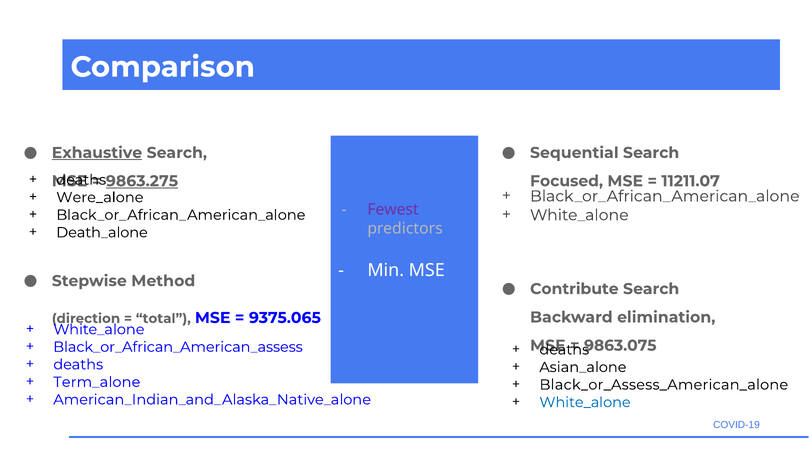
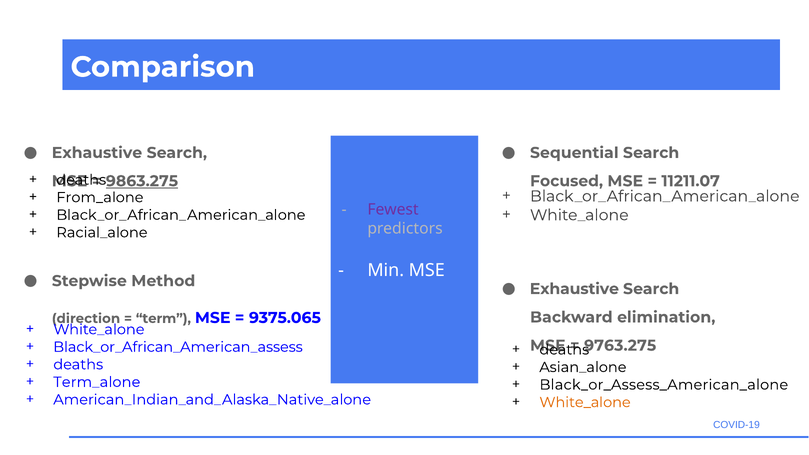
Exhaustive underline: present -> none (97, 153)
Were_alone: Were_alone -> From_alone (100, 197)
Death_alone: Death_alone -> Racial_alone (102, 233)
Contribute: Contribute -> Exhaustive (574, 289)
total: total -> term (163, 319)
9863.075: 9863.075 -> 9763.275 (620, 346)
White_alone colour: blue -> orange (585, 402)
